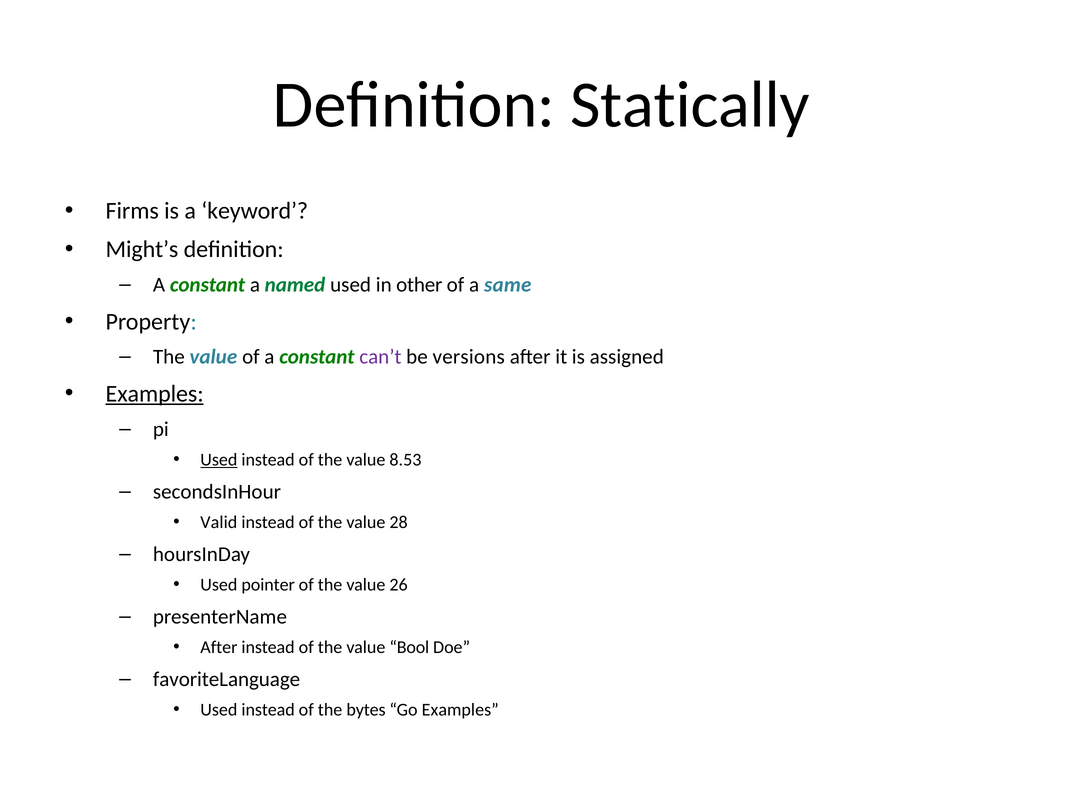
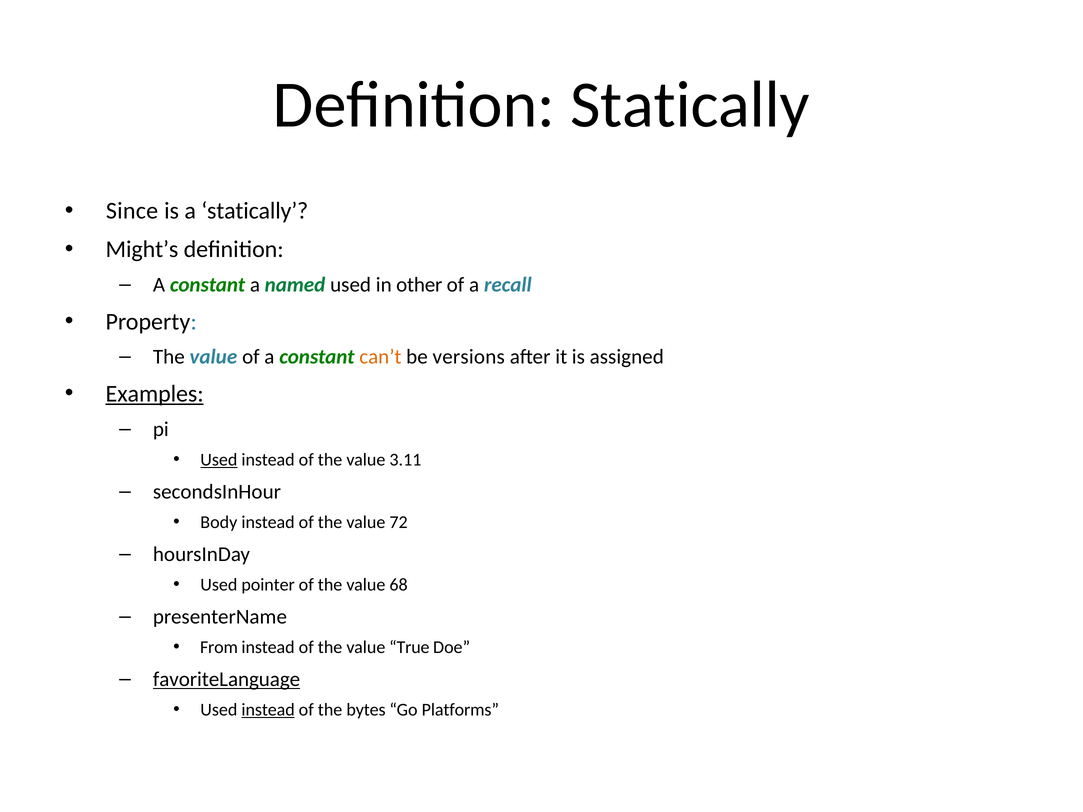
Firms: Firms -> Since (132, 211)
a keyword: keyword -> statically (255, 211)
same: same -> recall (508, 285)
can’t colour: purple -> orange (380, 357)
8.53: 8.53 -> 3.11 (405, 460)
Valid: Valid -> Body (219, 522)
28: 28 -> 72 (399, 522)
26: 26 -> 68 (399, 585)
After: After -> From (219, 648)
Bool: Bool -> True (409, 648)
favoriteLanguage underline: none -> present (227, 680)
instead underline: none -> present (268, 710)
Go Examples: Examples -> Platforms (460, 710)
